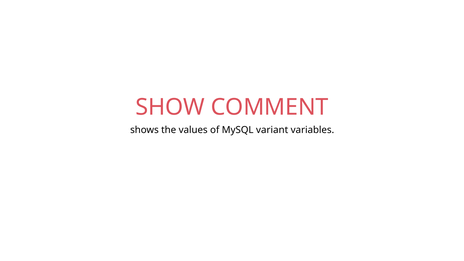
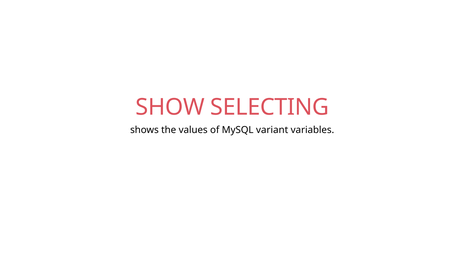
COMMENT: COMMENT -> SELECTING (270, 107)
